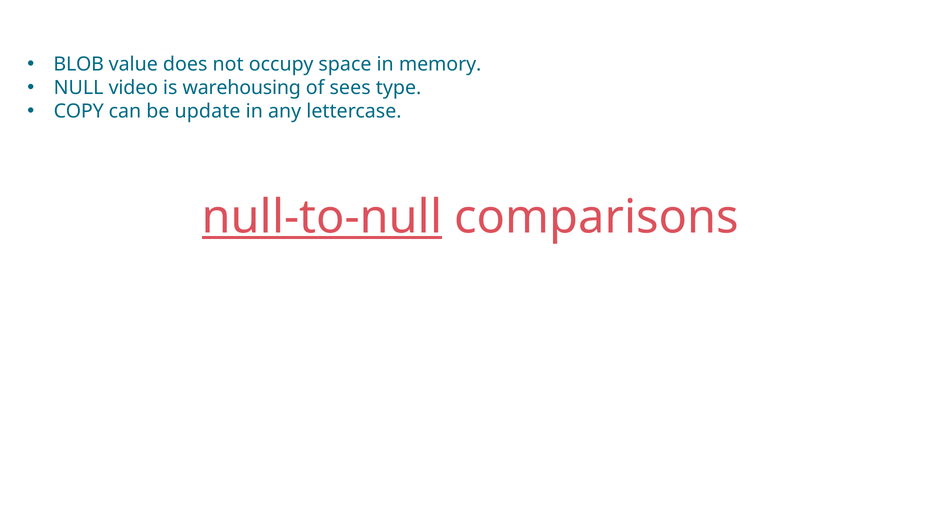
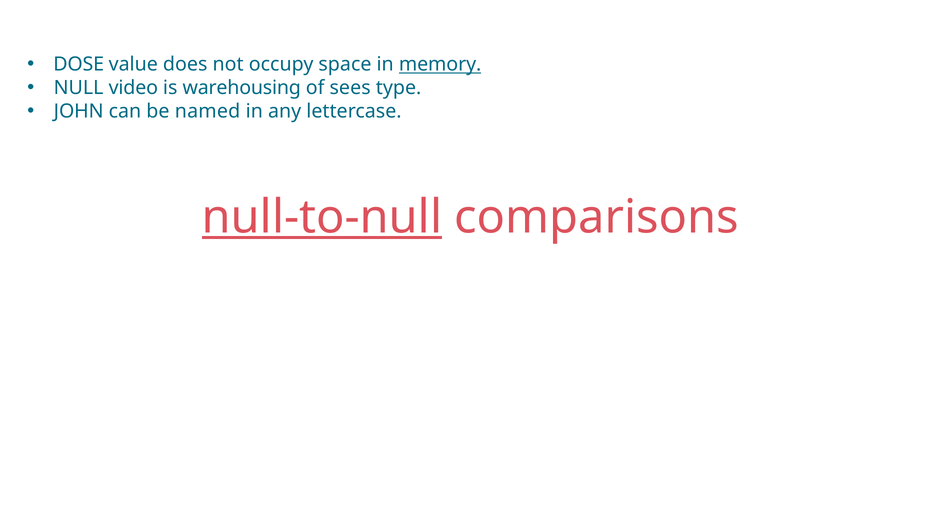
BLOB: BLOB -> DOSE (79, 65)
memory underline: none -> present (440, 65)
COPY: COPY -> JOHN (79, 112)
update: update -> named (208, 112)
